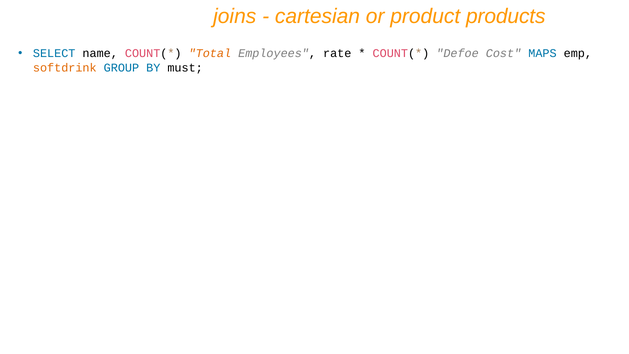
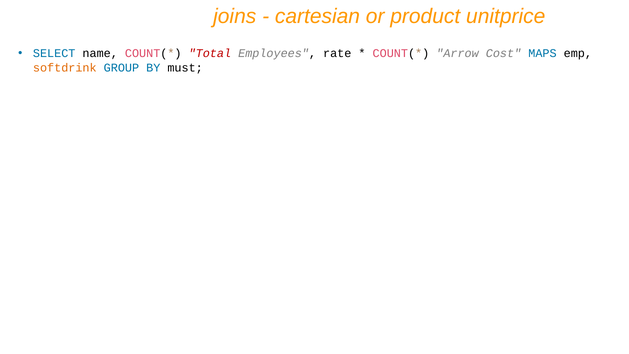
products: products -> unitprice (506, 16)
Total colour: orange -> red (210, 54)
Defoe: Defoe -> Arrow (458, 54)
